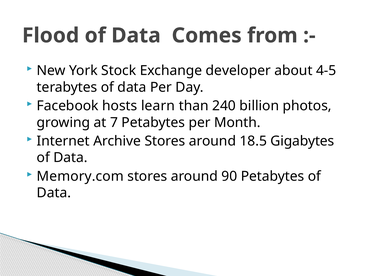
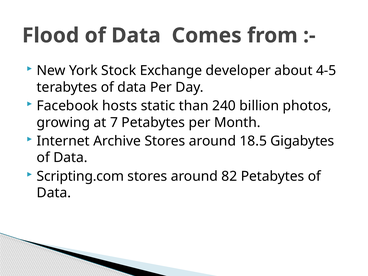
learn: learn -> static (158, 106)
Memory.com: Memory.com -> Scripting.com (80, 176)
90: 90 -> 82 (229, 176)
